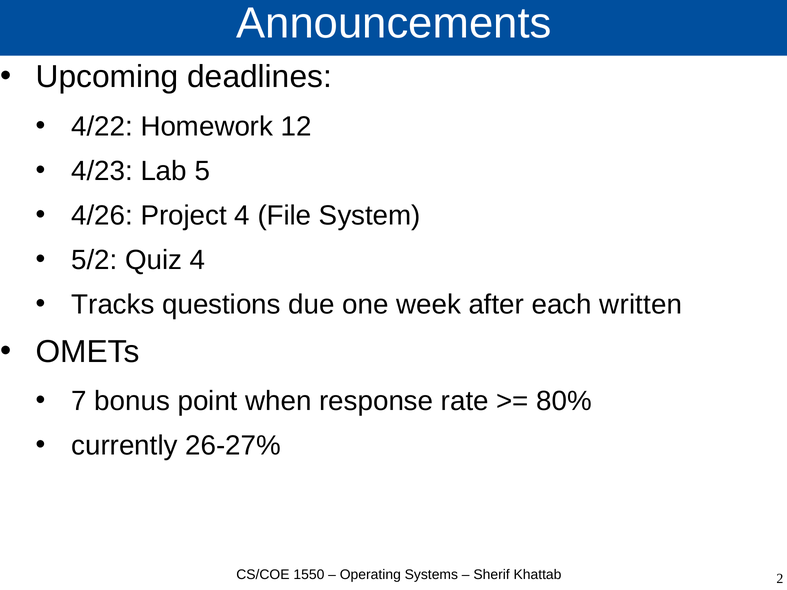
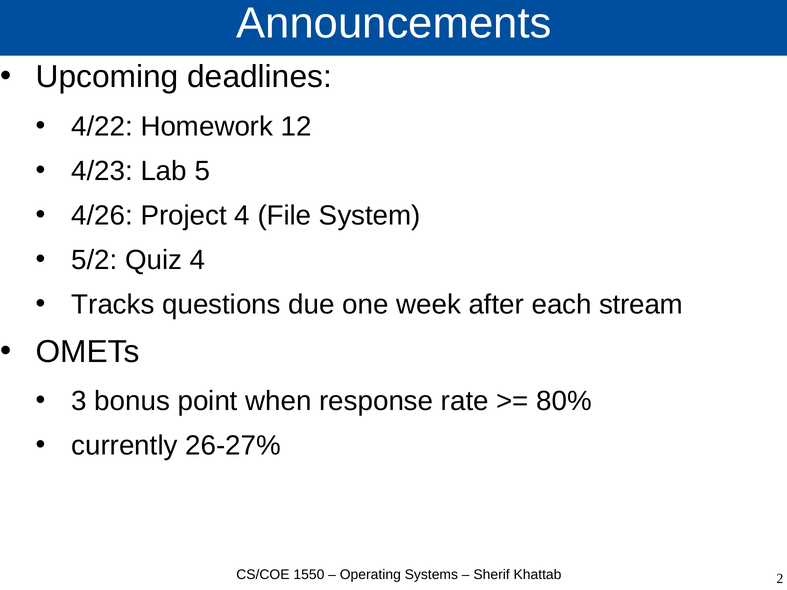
written: written -> stream (641, 305)
7: 7 -> 3 (79, 401)
